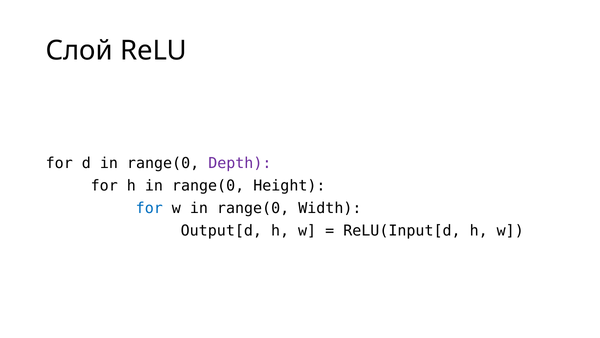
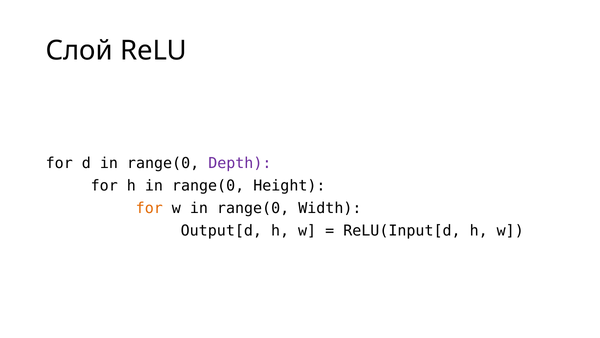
for colour: blue -> orange (149, 208)
